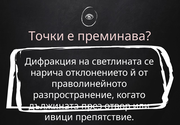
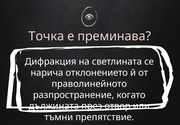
Точки: Точки -> Точка (46, 36)
ивици: ивици -> тъмни (59, 117)
